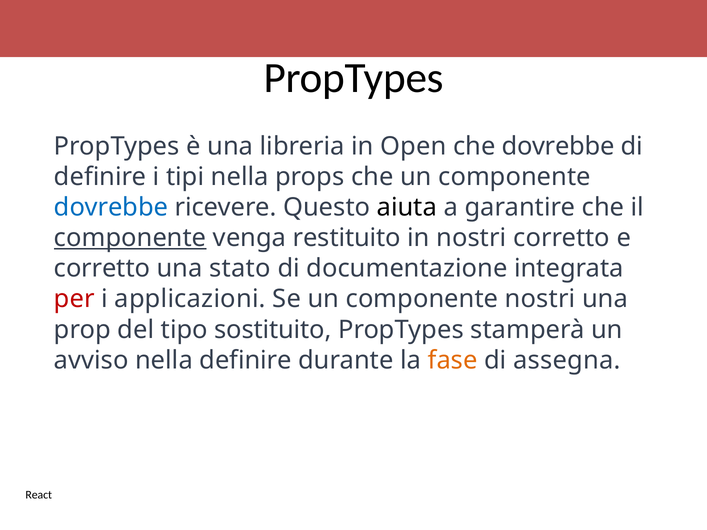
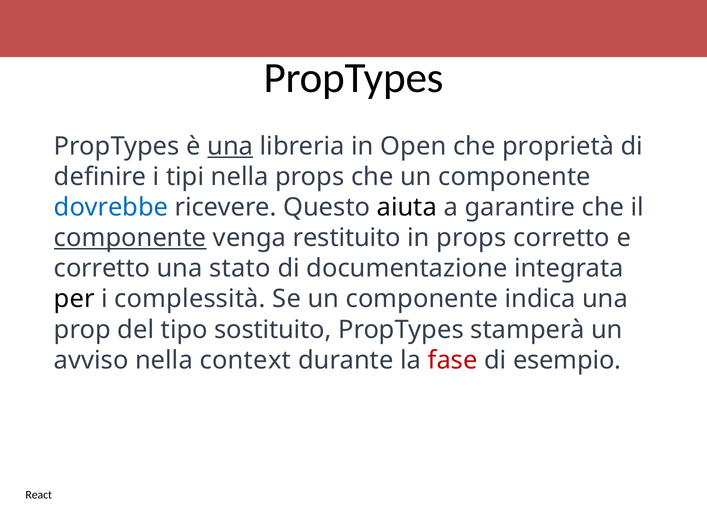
una underline: none -> present (230, 146)
che dovrebbe: dovrebbe -> proprietà (558, 146)
in nostri: nostri -> props (471, 238)
per colour: red -> black (74, 299)
applicazioni: applicazioni -> complessità (190, 299)
componente nostri: nostri -> indica (540, 299)
nella definire: definire -> context (245, 361)
fase colour: orange -> red (453, 361)
assegna: assegna -> esempio (567, 361)
